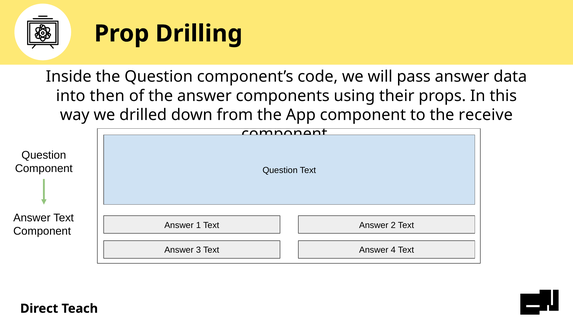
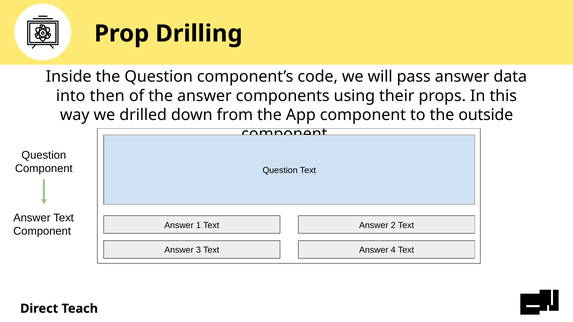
receive: receive -> outside (486, 115)
